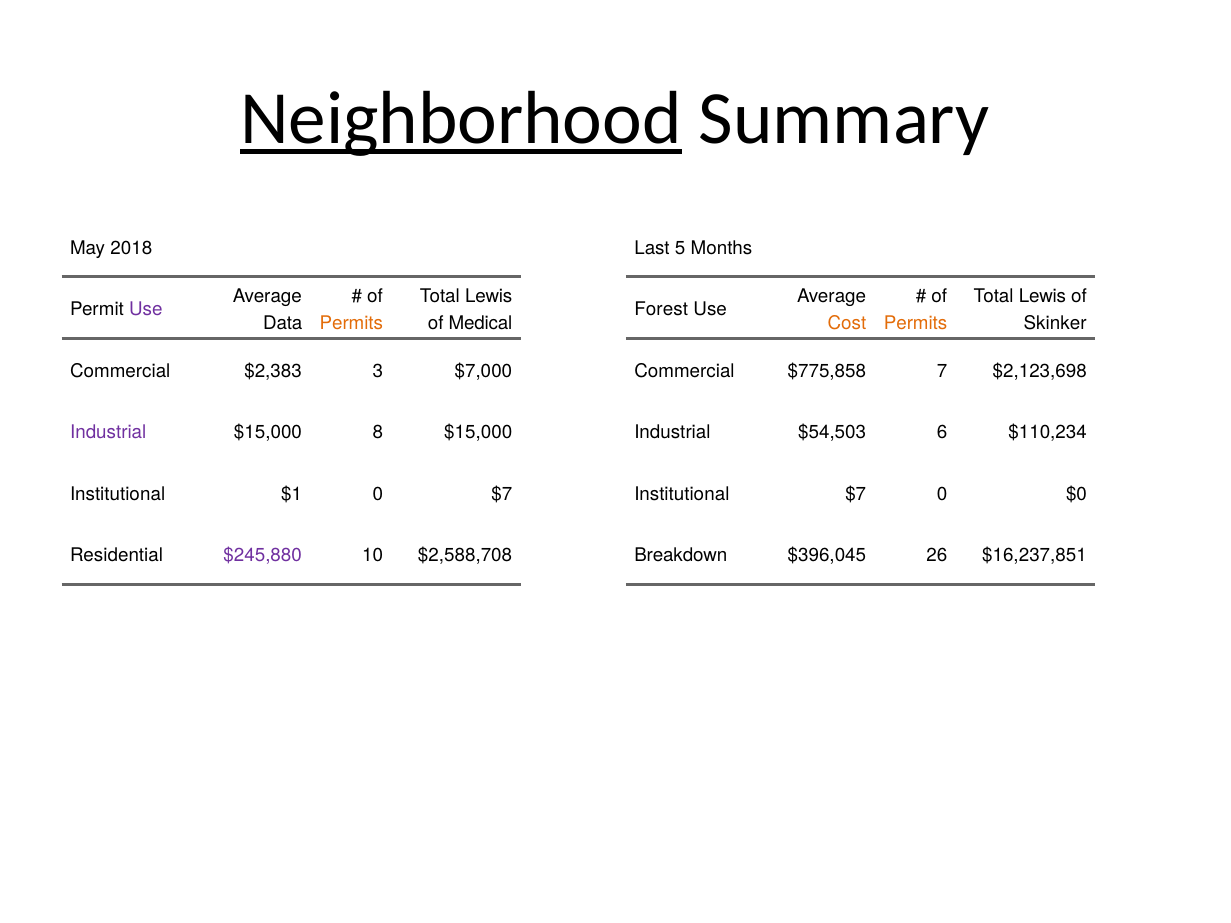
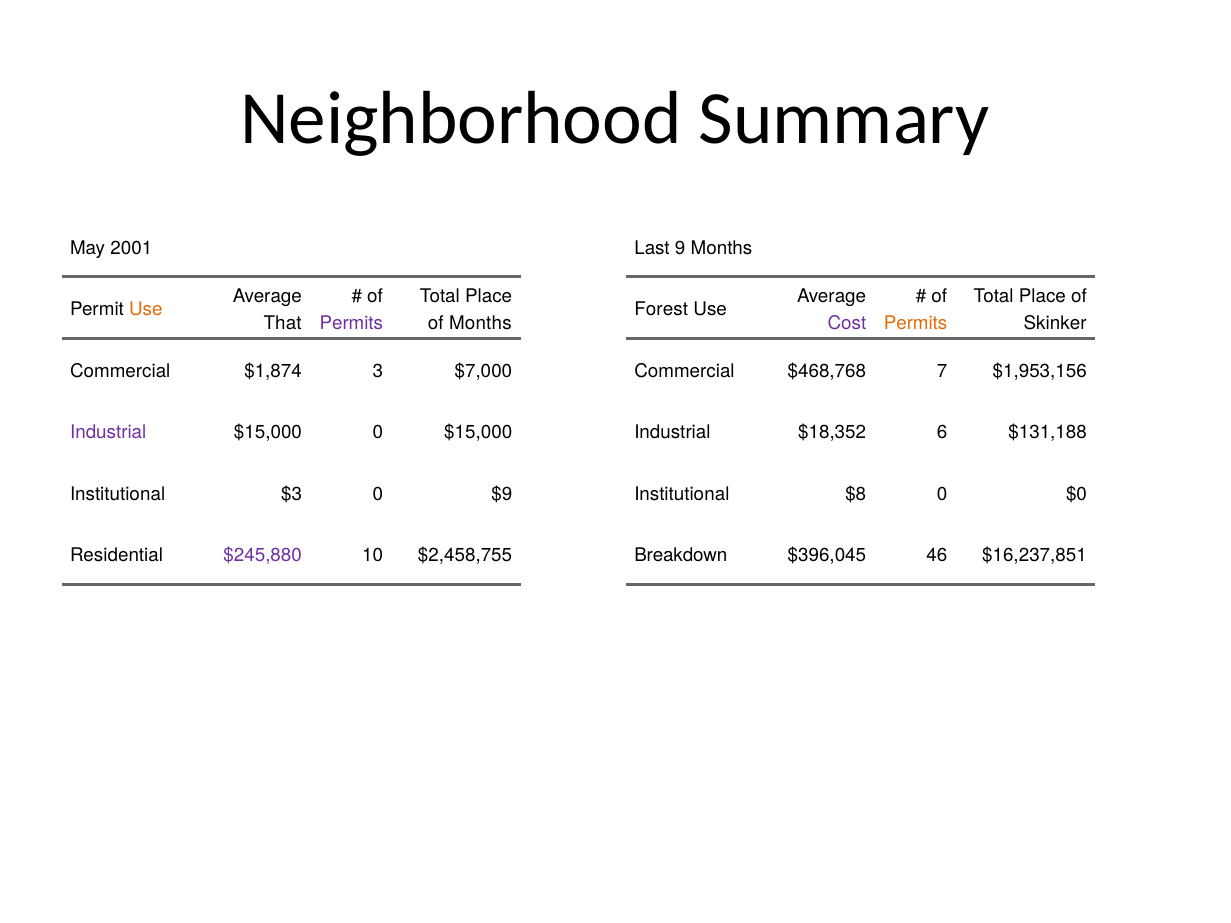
Neighborhood underline: present -> none (461, 119)
2018: 2018 -> 2001 (131, 248)
5: 5 -> 9 (680, 248)
Lewis: Lewis -> Place (489, 296)
Lewis: Lewis -> Place (1042, 296)
Use colour: purple -> orange (146, 310)
Data: Data -> That (283, 323)
Permits colour: orange -> purple (351, 323)
of Medical: Medical -> Months (480, 323)
Cost colour: orange -> purple (847, 323)
$2,383: $2,383 -> $1,874 (273, 371)
$775,858: $775,858 -> $468,768 (827, 371)
$2,123,698: $2,123,698 -> $1,953,156 (1040, 371)
$15,000 8: 8 -> 0 (378, 433)
$54,503: $54,503 -> $18,352 (832, 433)
$110,234: $110,234 -> $131,188 (1048, 433)
$1: $1 -> $3 (292, 494)
0 $7: $7 -> $9 (502, 494)
Institutional $7: $7 -> $8 (856, 494)
$2,588,708: $2,588,708 -> $2,458,755 (465, 556)
26: 26 -> 46 (937, 556)
